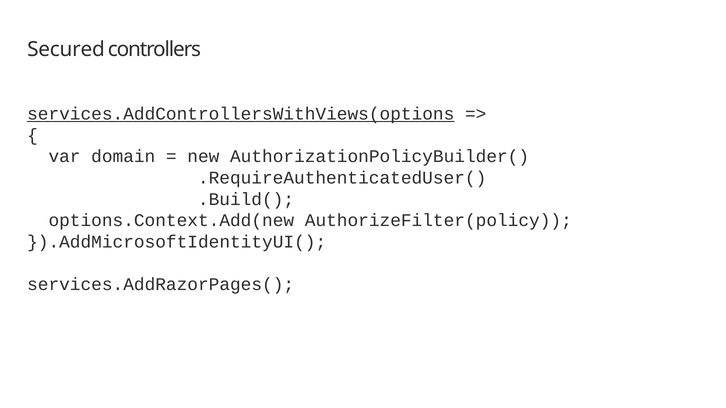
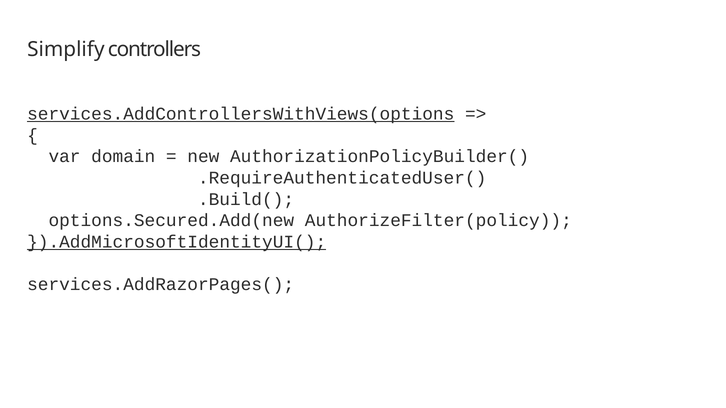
Secured: Secured -> Simplify (66, 50)
options.Context.Add(new: options.Context.Add(new -> options.Secured.Add(new (171, 221)
}).AddMicrosoftIdentityUI( underline: none -> present (177, 242)
